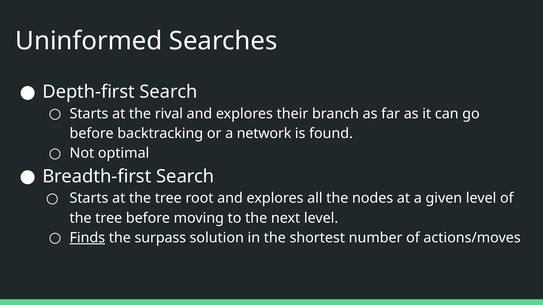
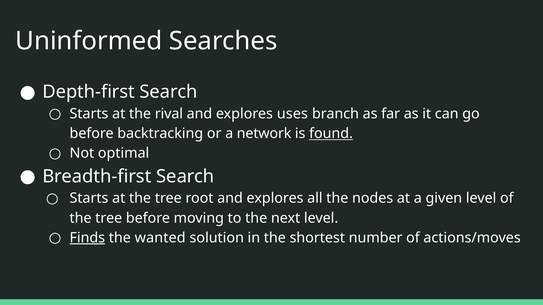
their: their -> uses (292, 114)
found underline: none -> present (331, 134)
surpass: surpass -> wanted (160, 238)
